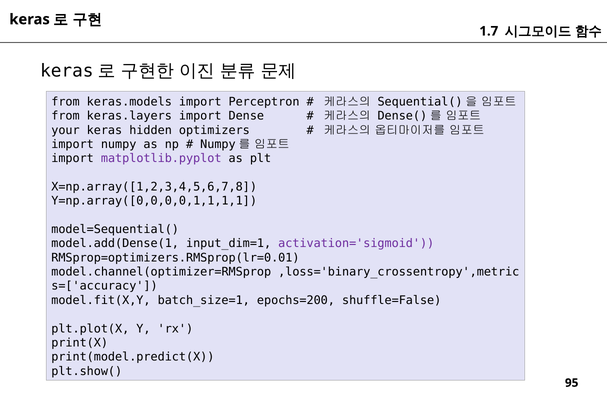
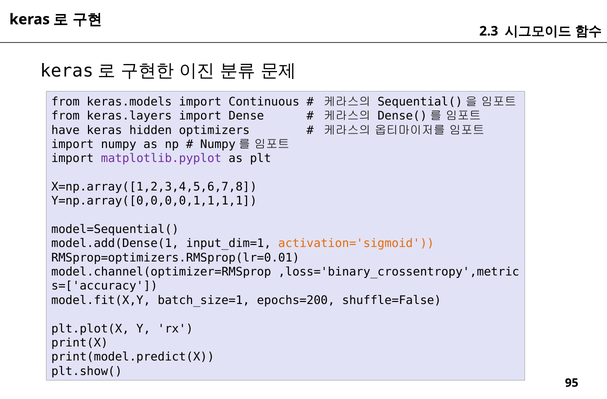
1.7: 1.7 -> 2.3 (489, 31)
Perceptron: Perceptron -> Continuous (264, 102)
your: your -> have (66, 130)
activation='sigmoid colour: purple -> orange (356, 243)
